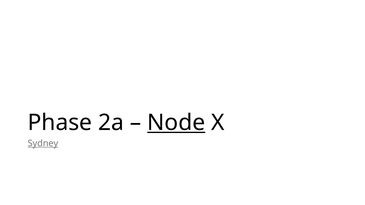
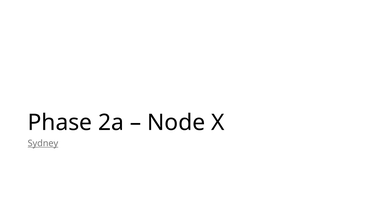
Node underline: present -> none (176, 123)
